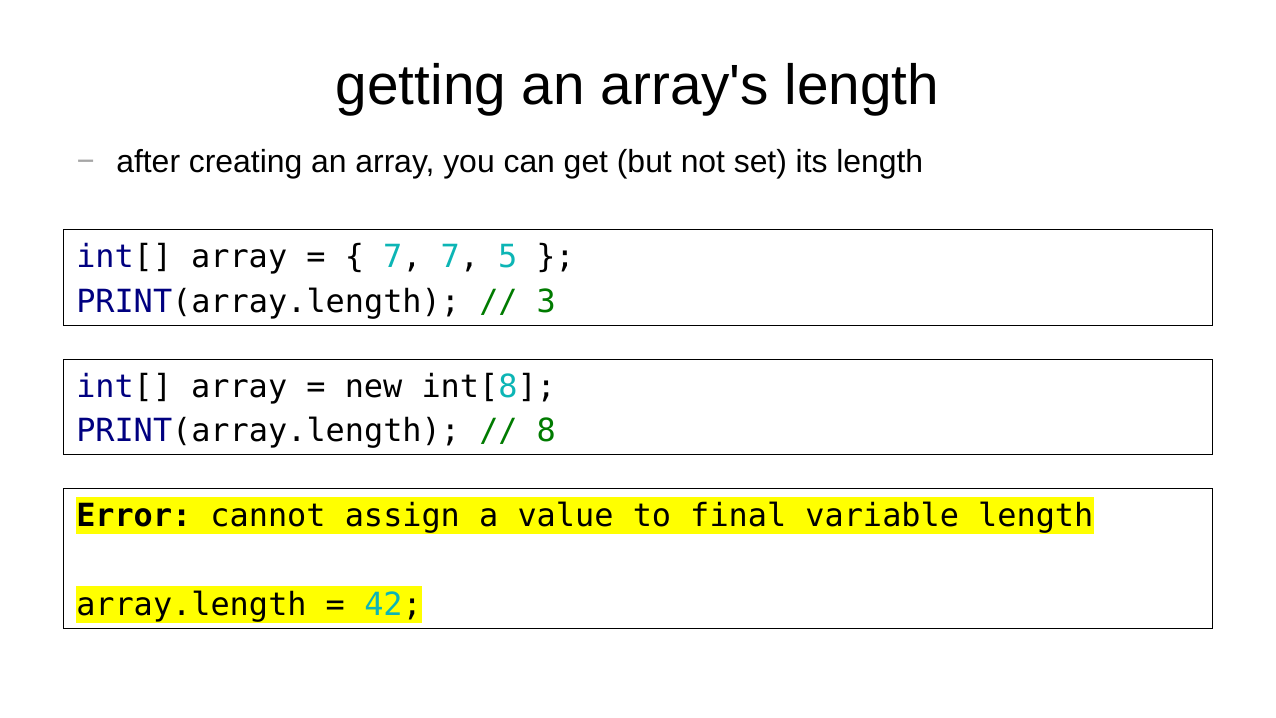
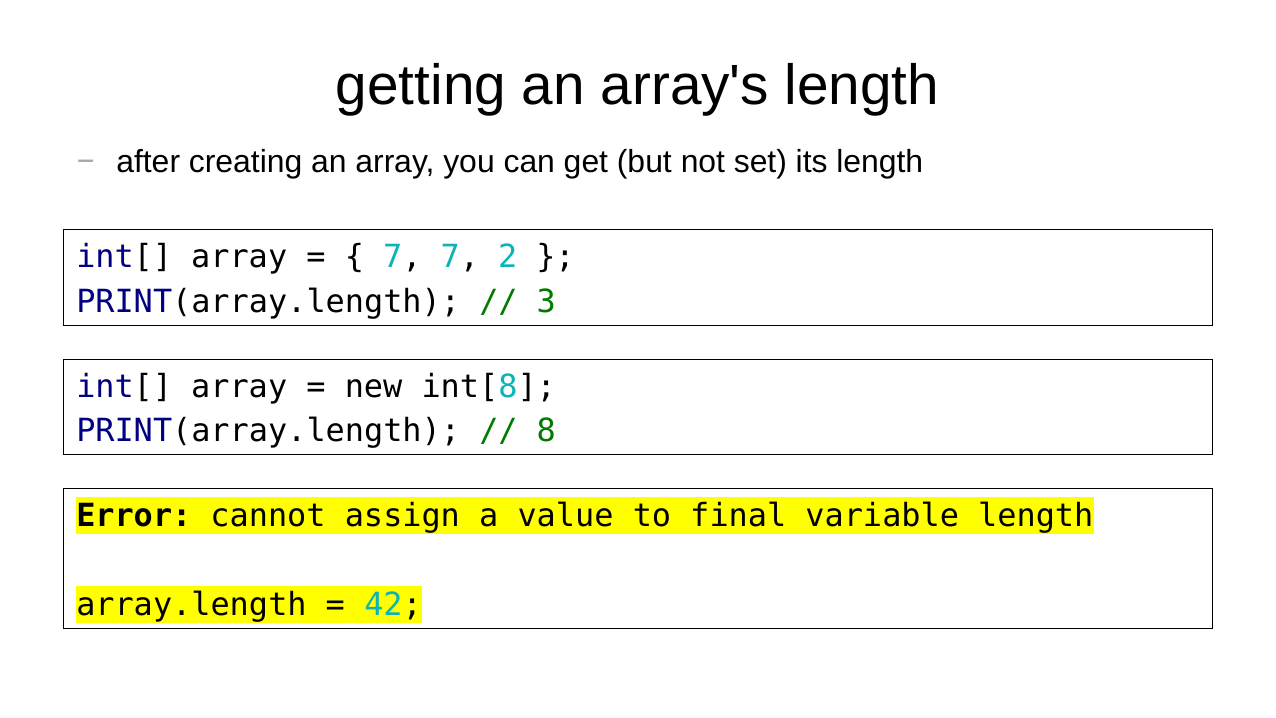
5: 5 -> 2 (508, 257)
